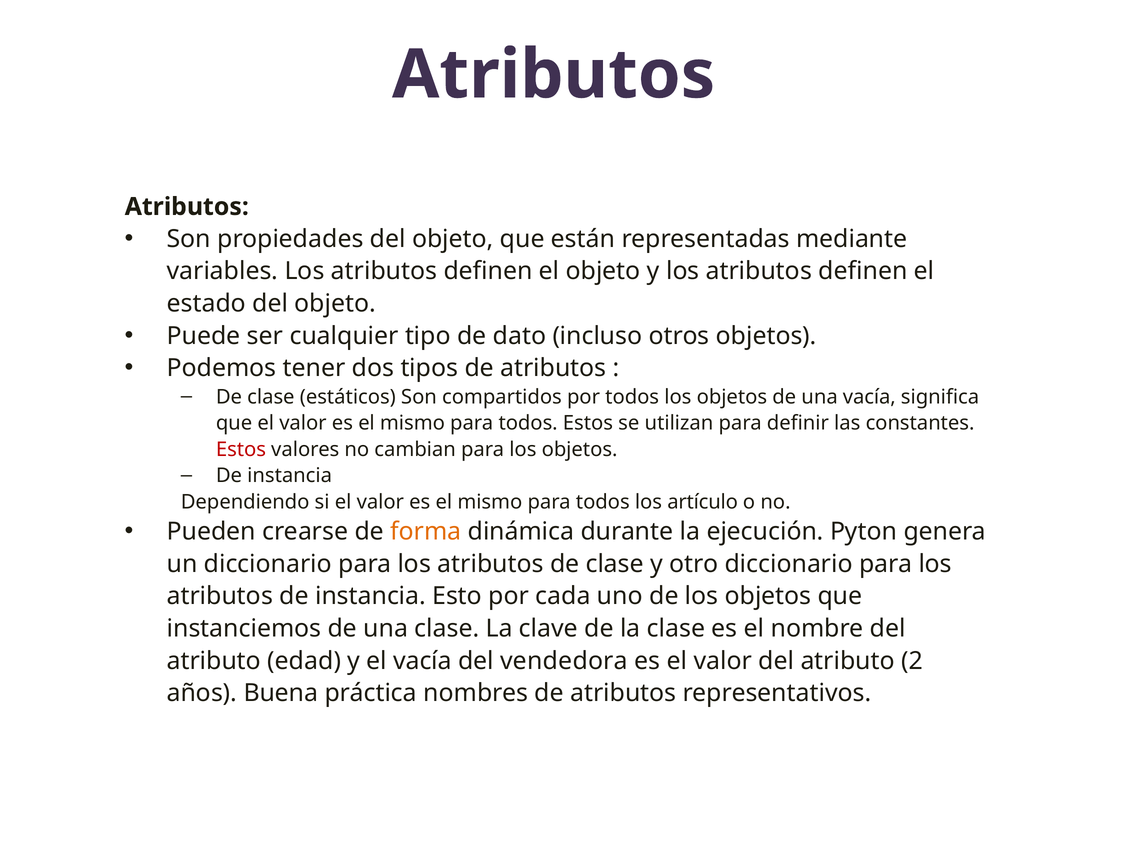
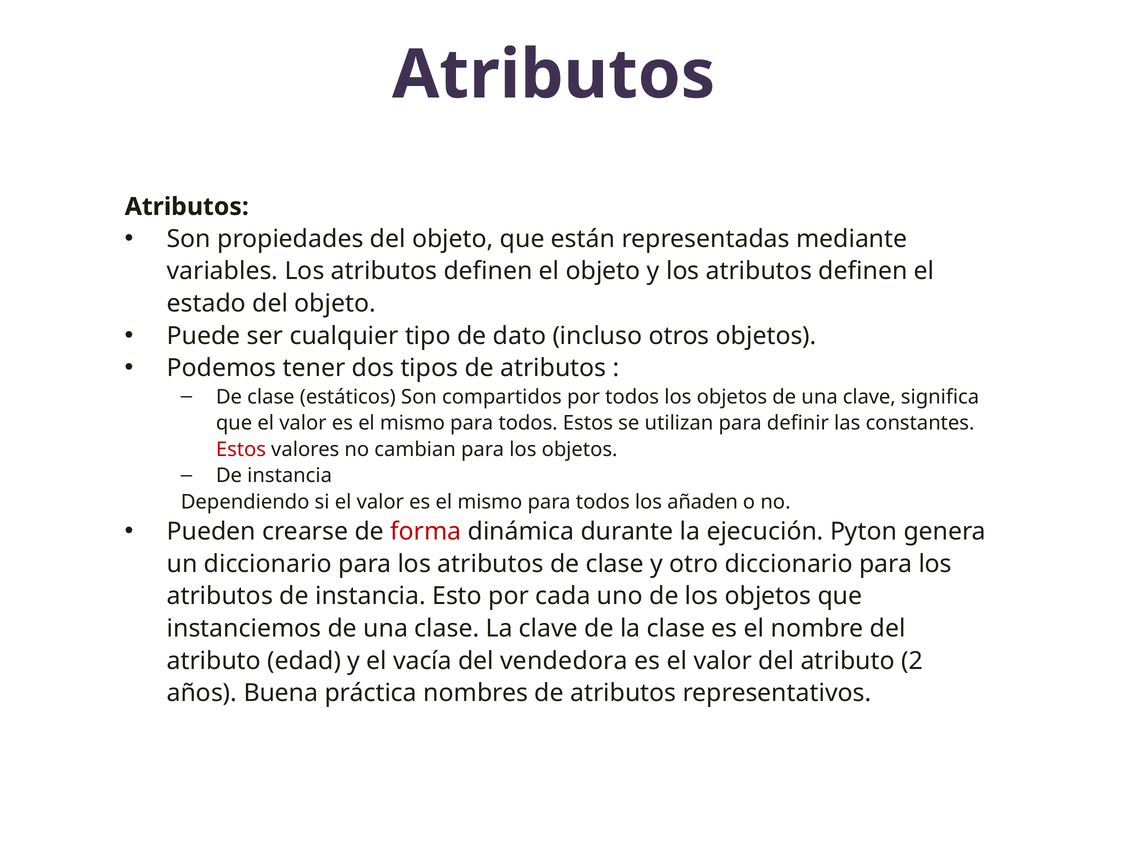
una vacía: vacía -> clave (869, 397)
artículo: artículo -> añaden (703, 502)
forma colour: orange -> red (426, 532)
